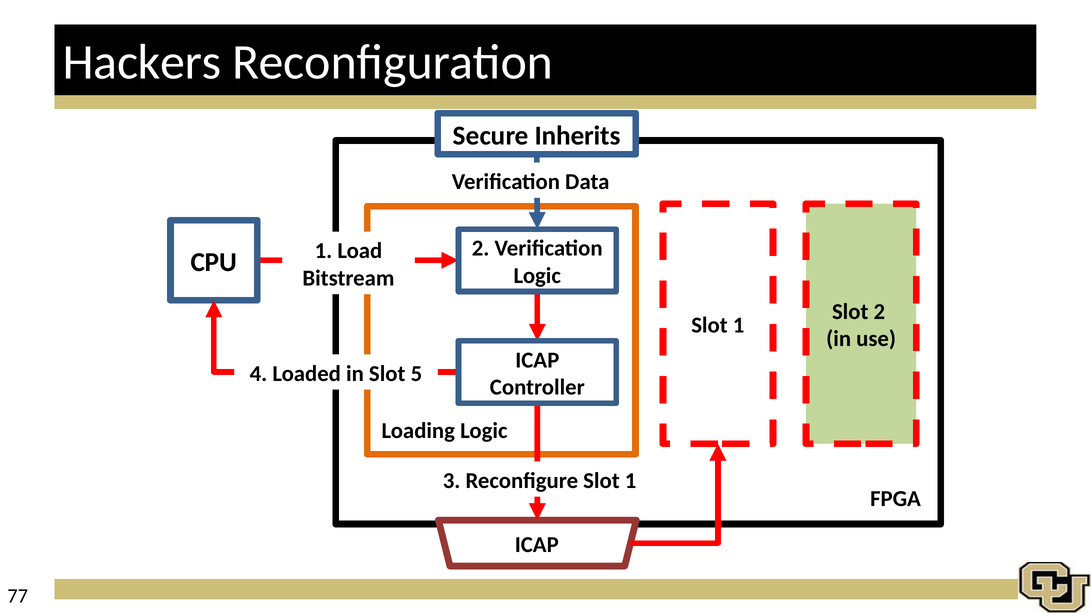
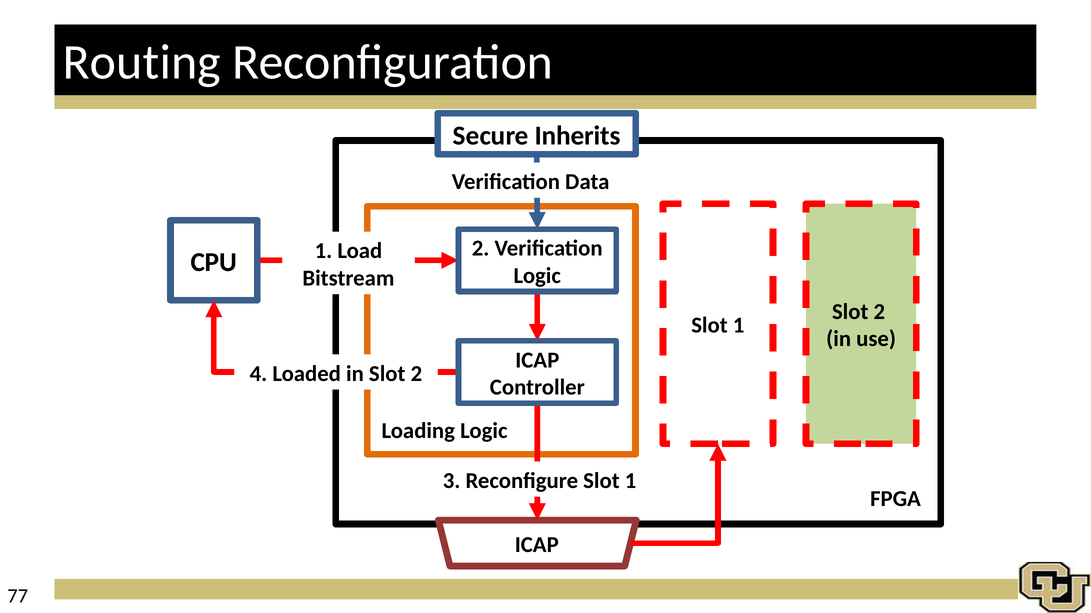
Hackers: Hackers -> Routing (142, 62)
in Slot 5: 5 -> 2 (416, 374)
